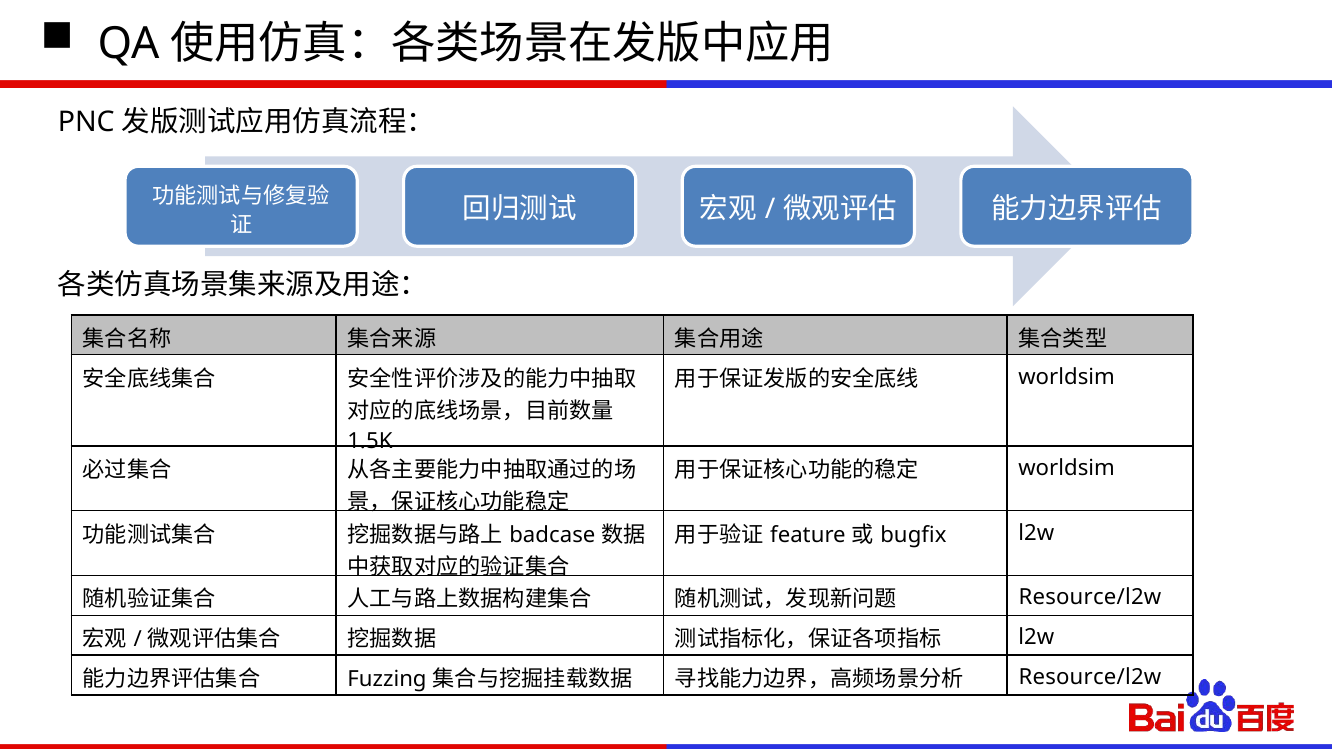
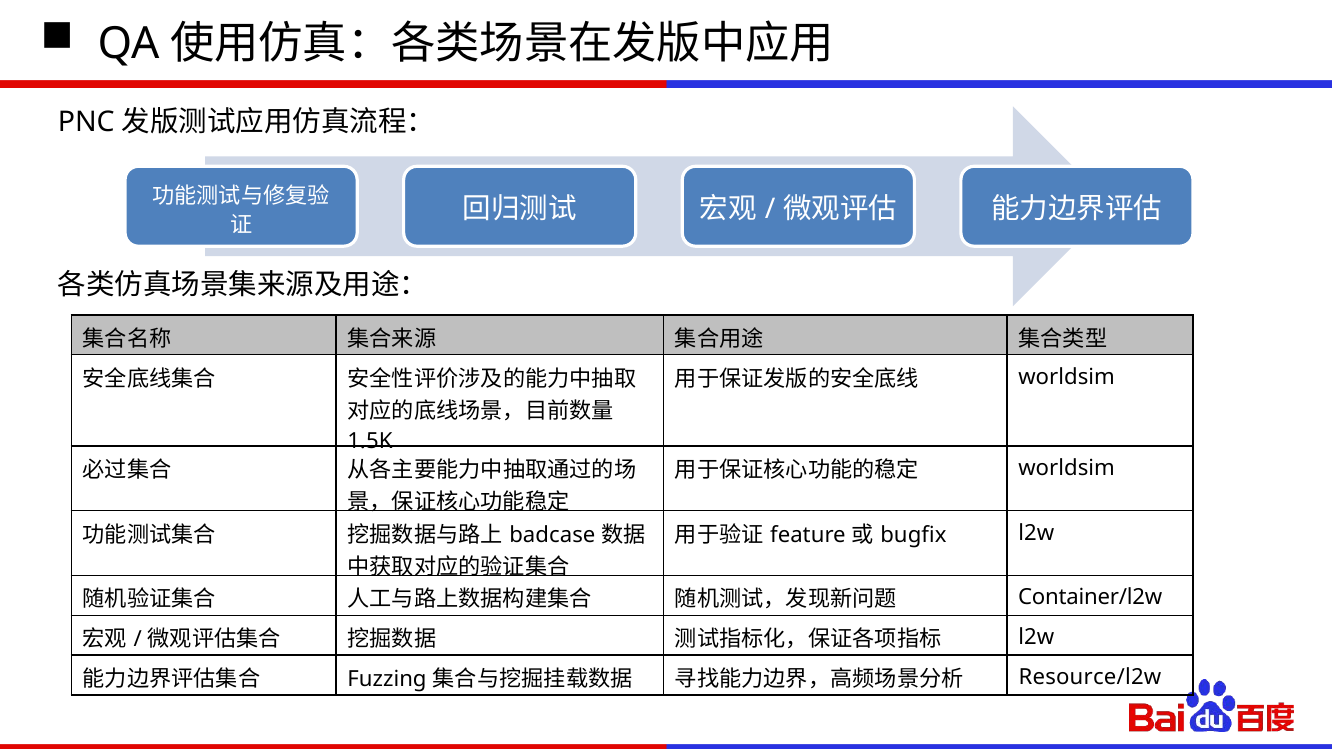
Resource/l2w: Resource/l2w -> Container/l2w (1090, 598)
